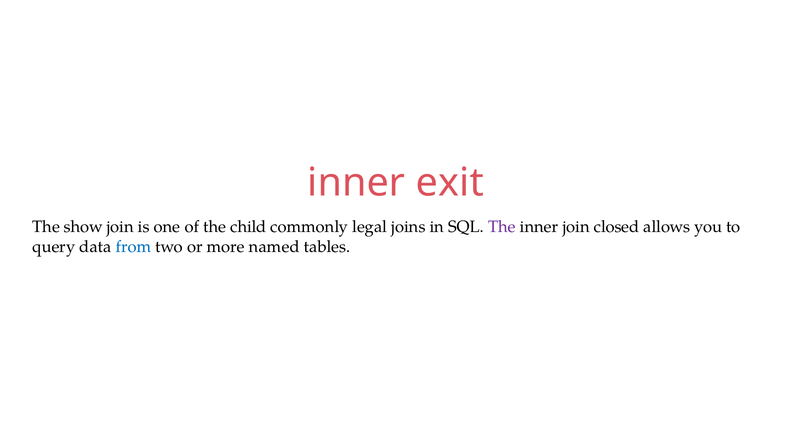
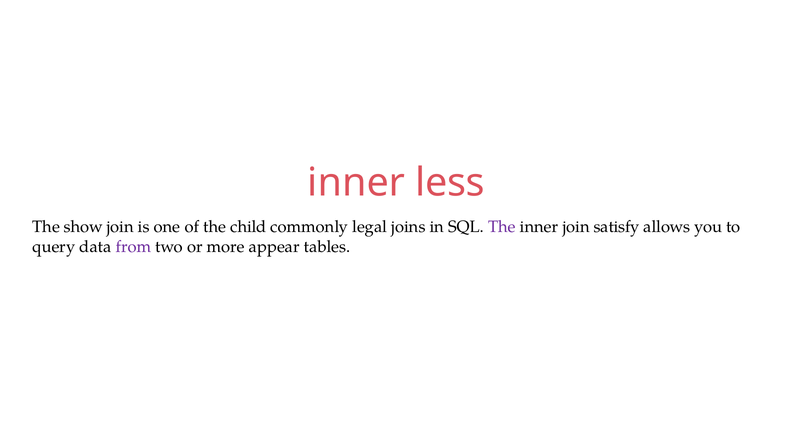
exit: exit -> less (450, 183)
closed: closed -> satisfy (617, 227)
from colour: blue -> purple (133, 247)
named: named -> appear (274, 247)
